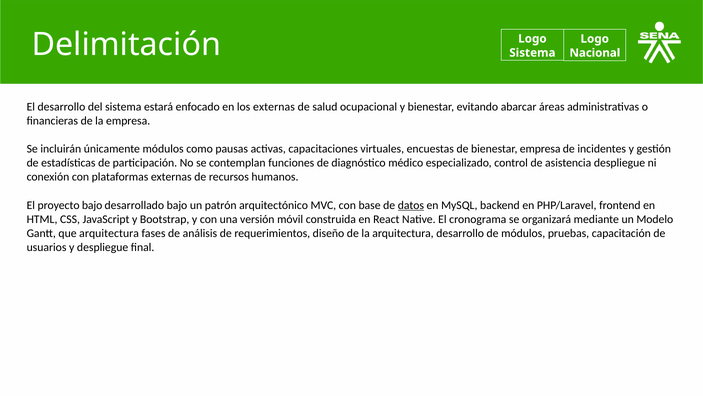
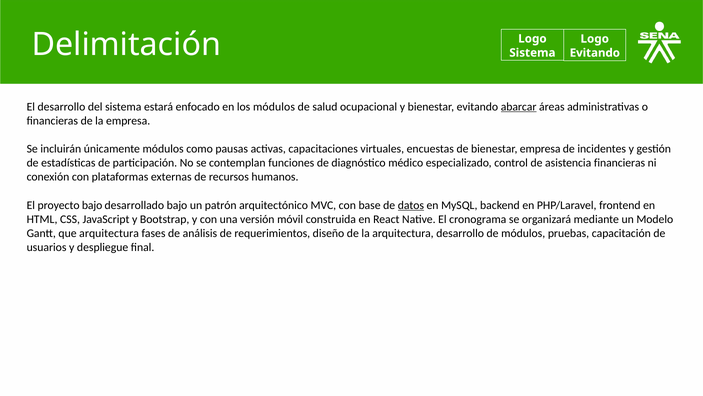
Nacional: Nacional -> Evitando (595, 53)
los externas: externas -> módulos (274, 107)
abarcar underline: none -> present (519, 107)
asistencia despliegue: despliegue -> financieras (620, 163)
